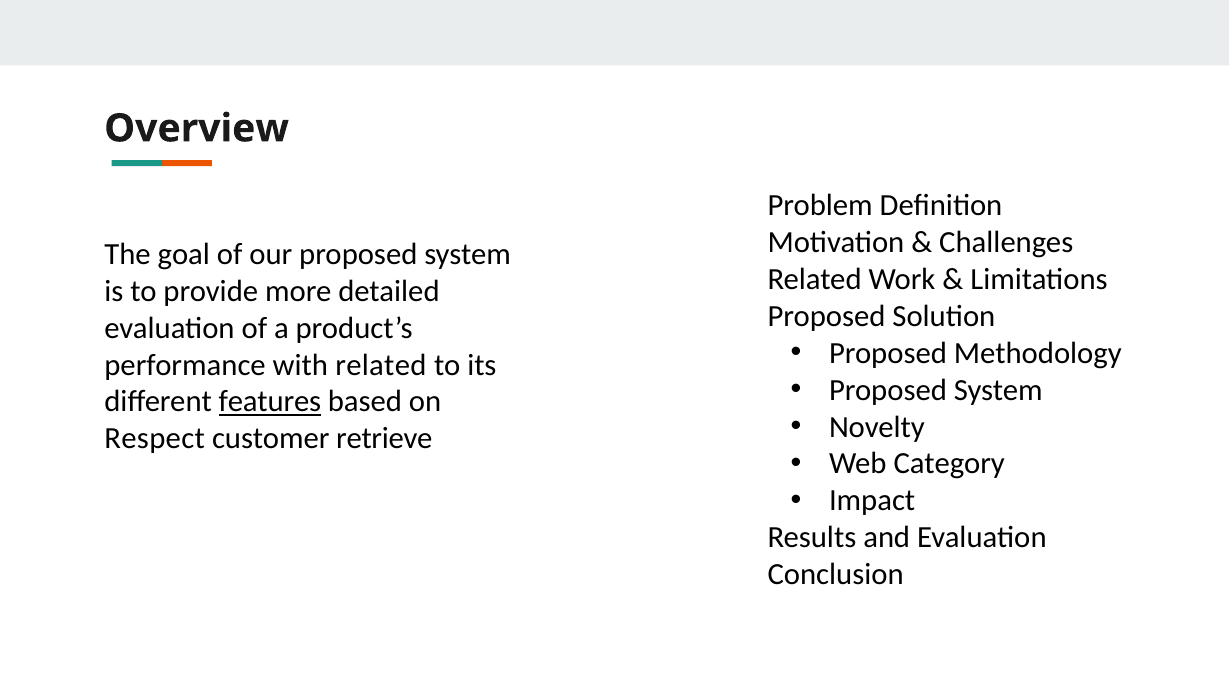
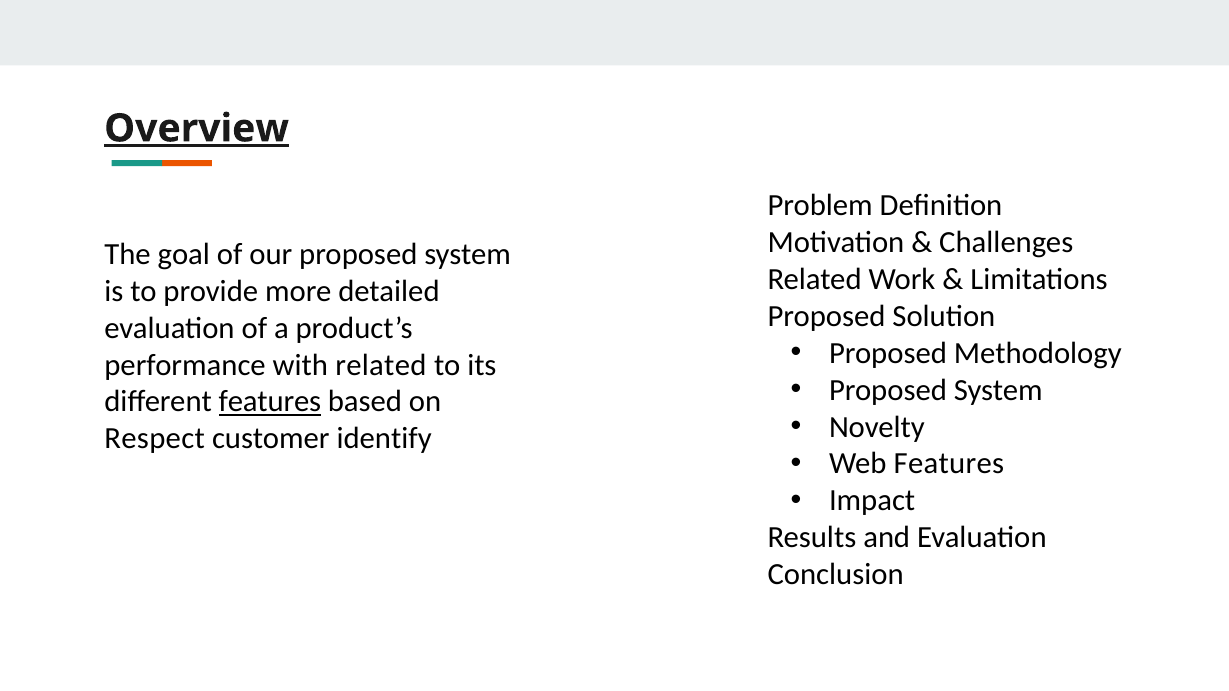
Overview underline: none -> present (197, 129)
retrieve: retrieve -> identify (384, 439)
Web Category: Category -> Features (949, 464)
